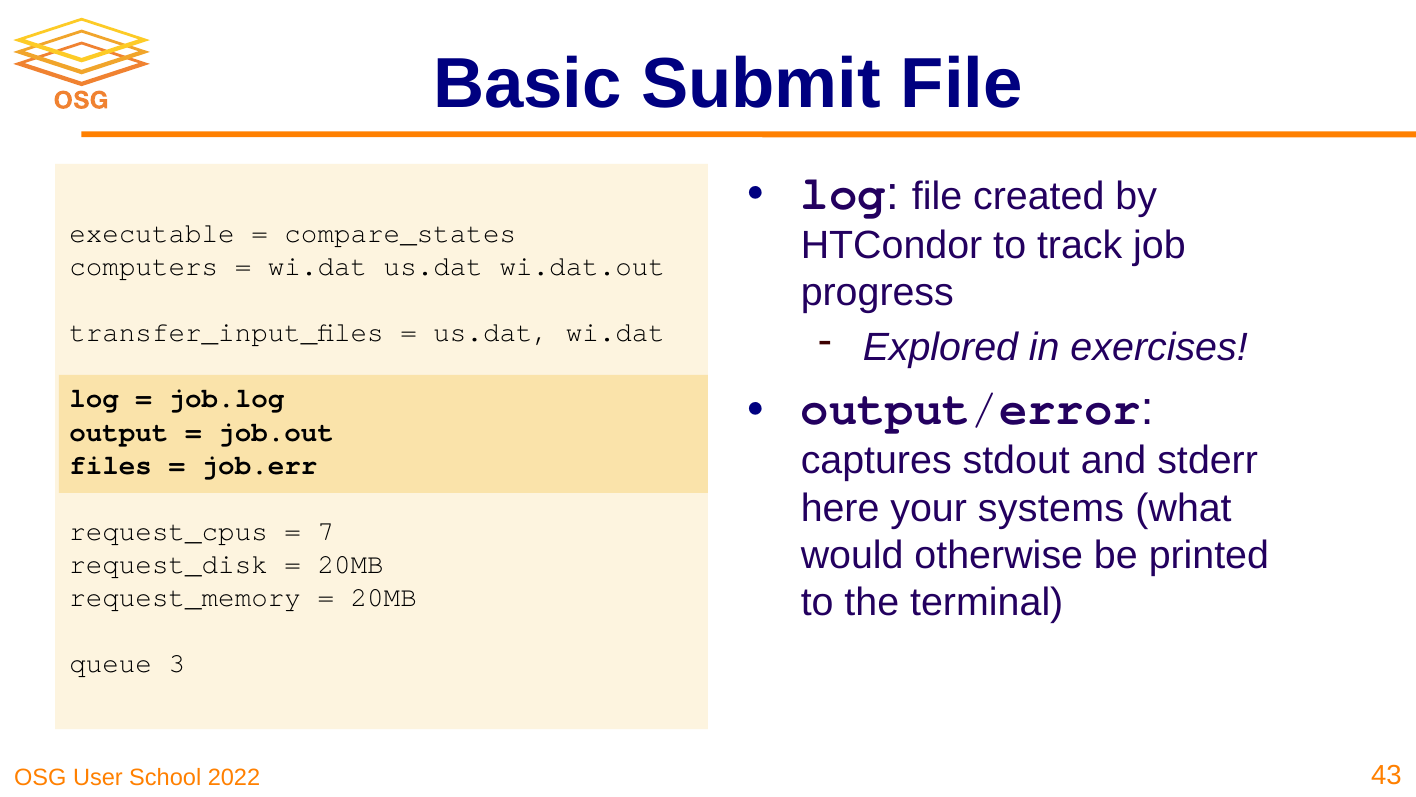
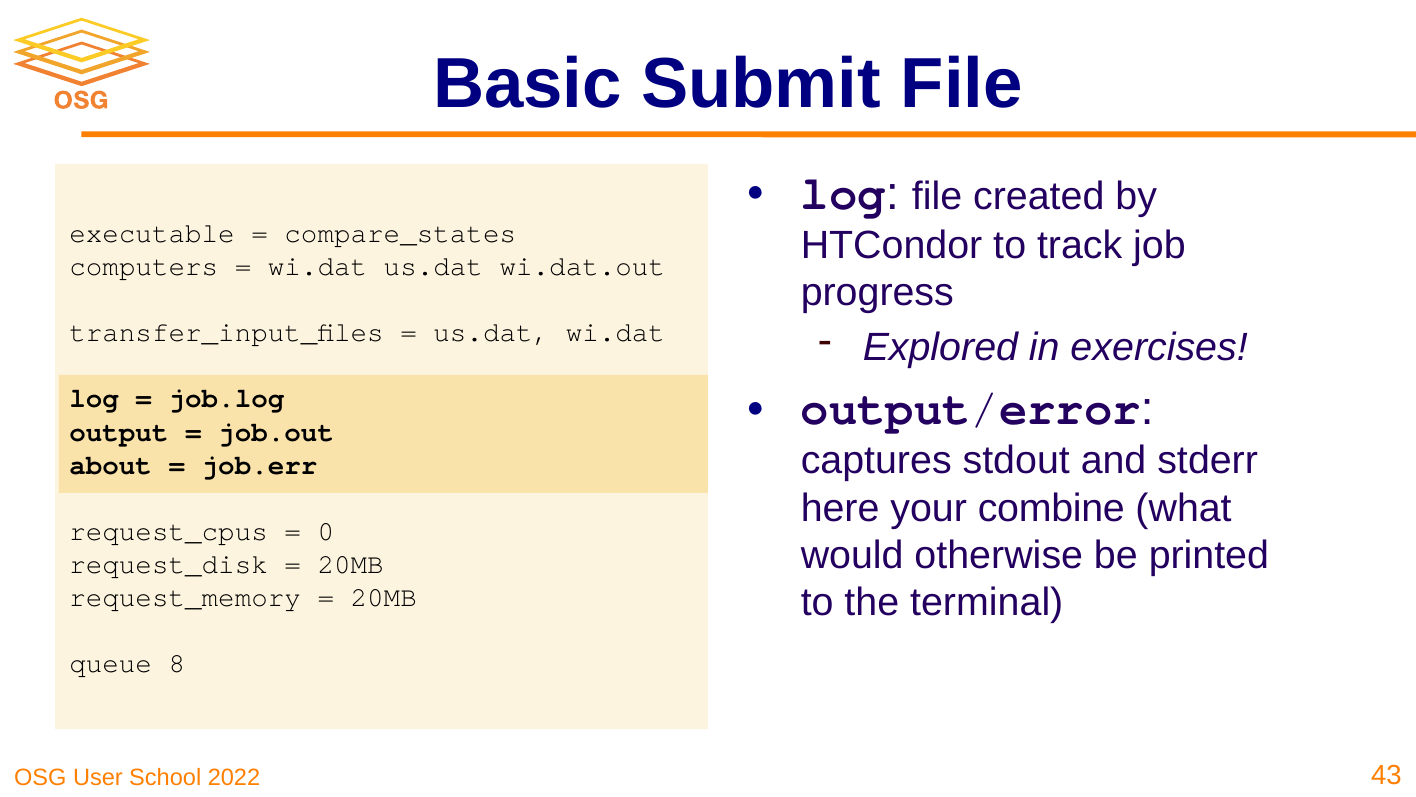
files: files -> about (111, 465)
systems: systems -> combine (1051, 508)
7: 7 -> 0 (326, 531)
3: 3 -> 8 (177, 663)
